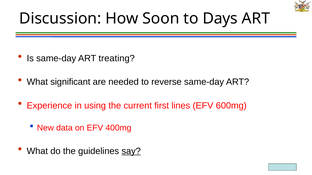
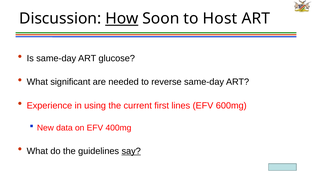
How underline: none -> present (122, 19)
Days: Days -> Host (220, 19)
treating: treating -> glucose (117, 59)
